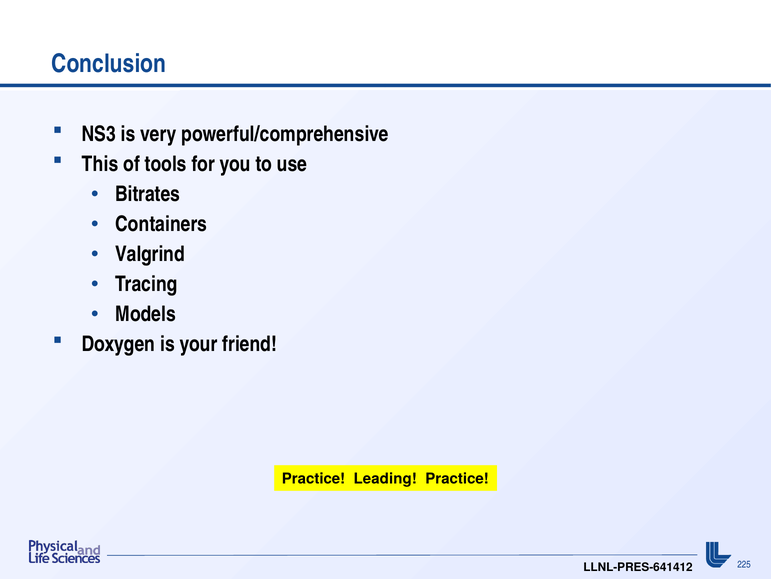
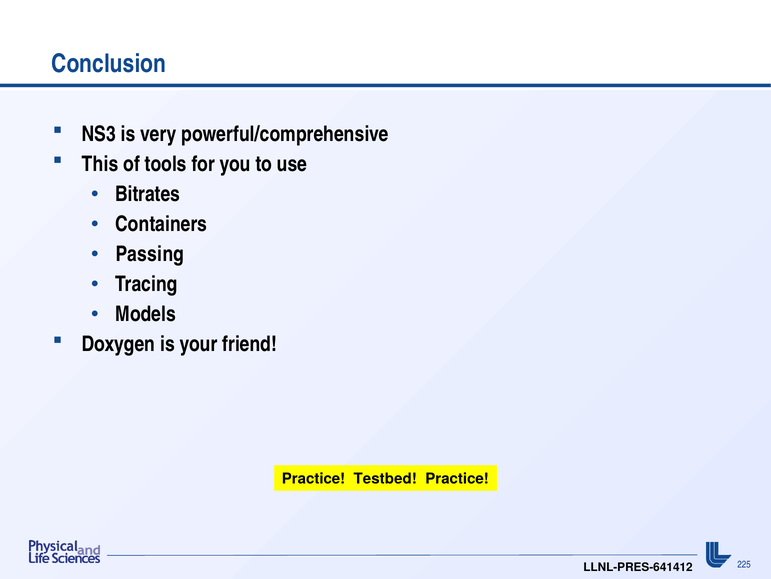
Valgrind: Valgrind -> Passing (150, 254)
Leading: Leading -> Testbed (385, 478)
